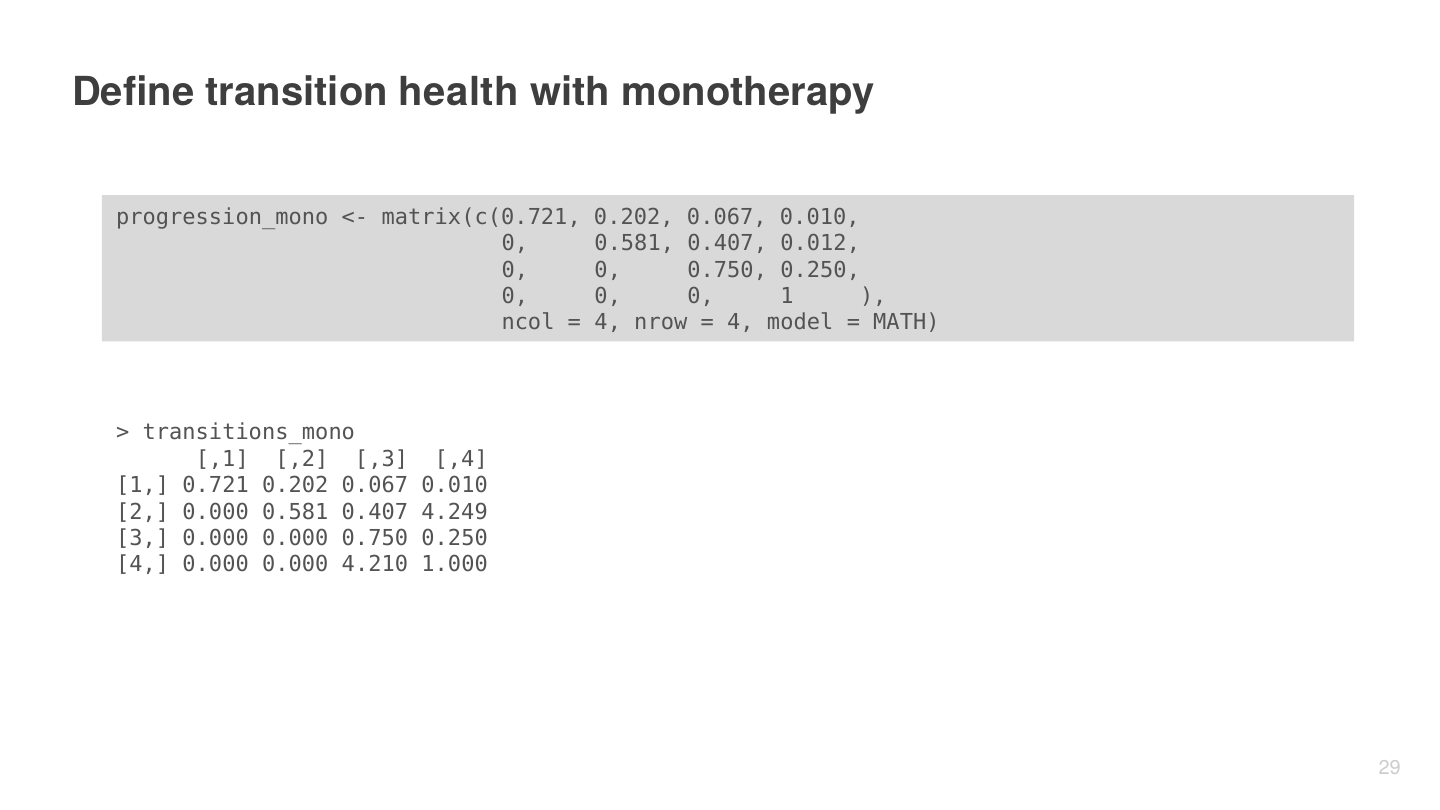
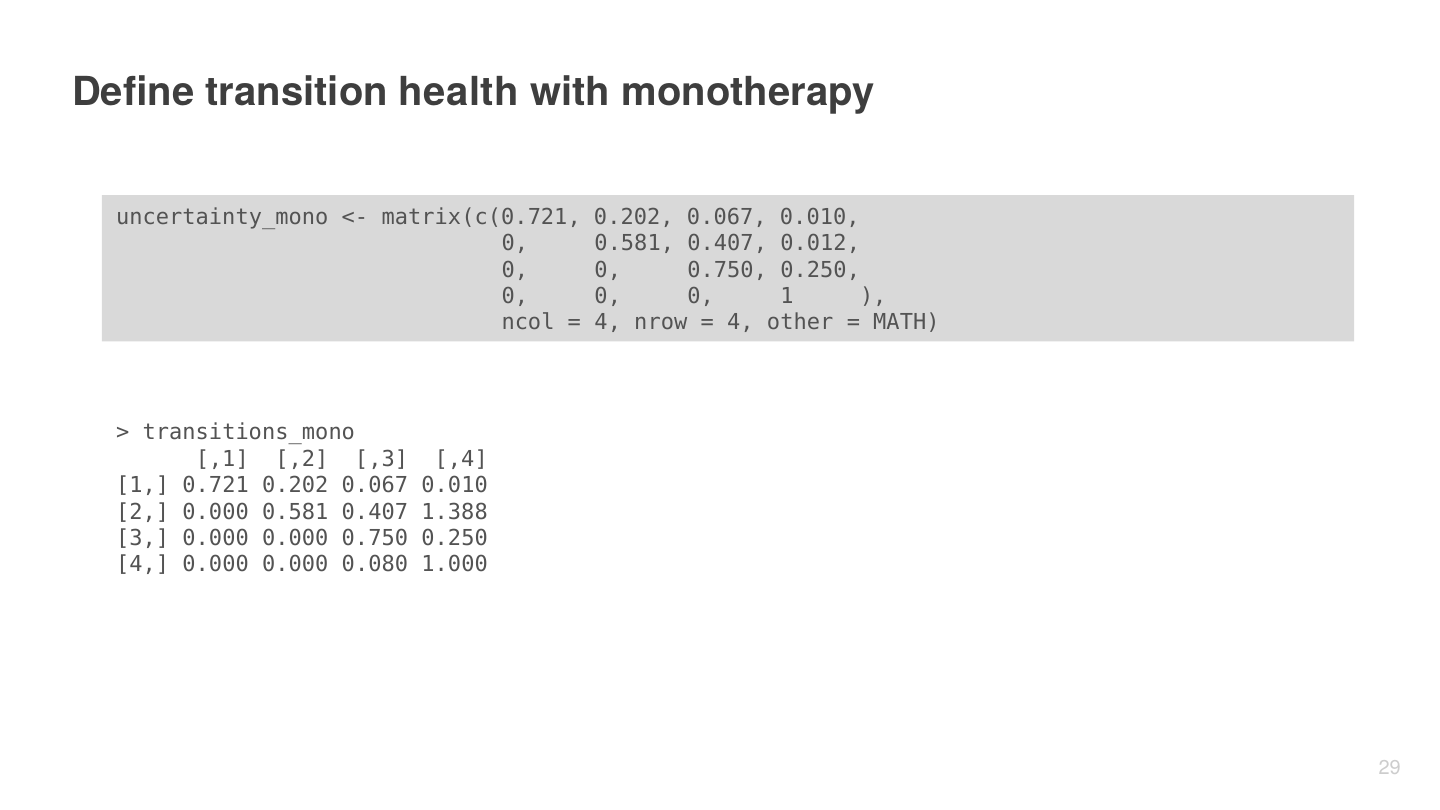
progression_mono: progression_mono -> uncertainty_mono (222, 217)
model: model -> other (800, 323)
4.249: 4.249 -> 1.388 (455, 512)
4.210: 4.210 -> 0.080 (375, 565)
